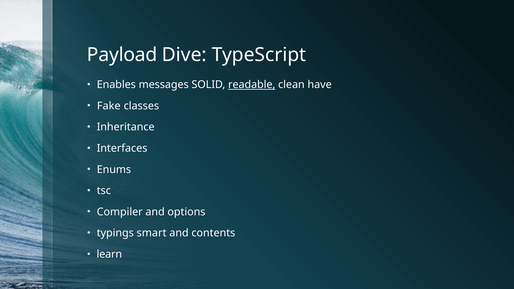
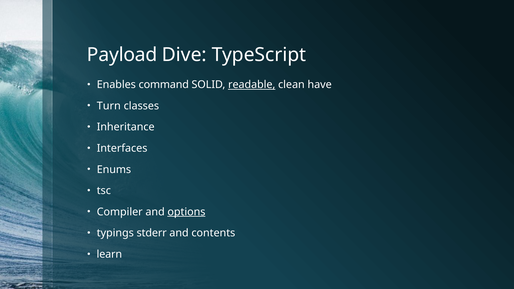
messages: messages -> command (164, 85)
Fake: Fake -> Turn (109, 106)
options underline: none -> present (186, 212)
smart: smart -> stderr (152, 233)
